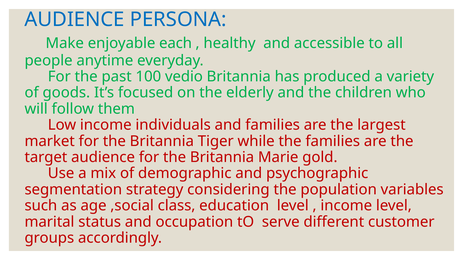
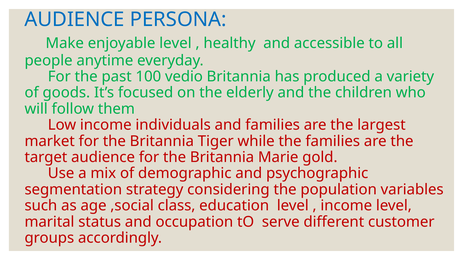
enjoyable each: each -> level (175, 43)
